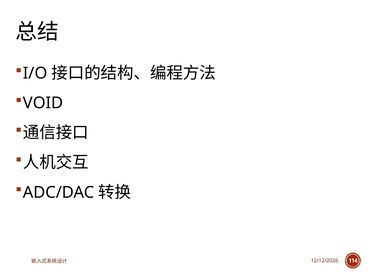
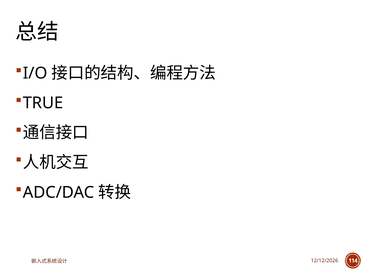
VOID: VOID -> TRUE (43, 103)
